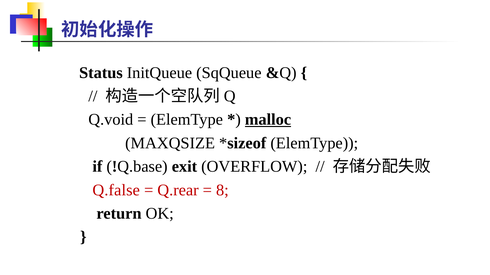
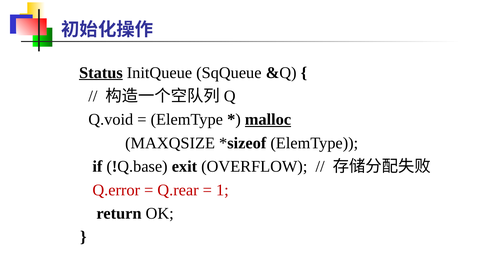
Status underline: none -> present (101, 73)
Q.false: Q.false -> Q.error (116, 190)
8: 8 -> 1 (222, 190)
